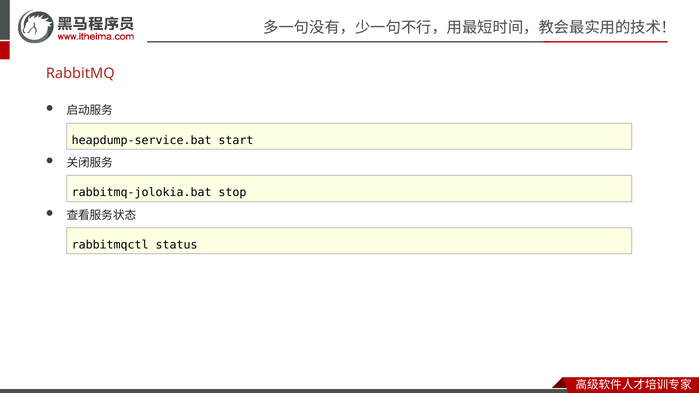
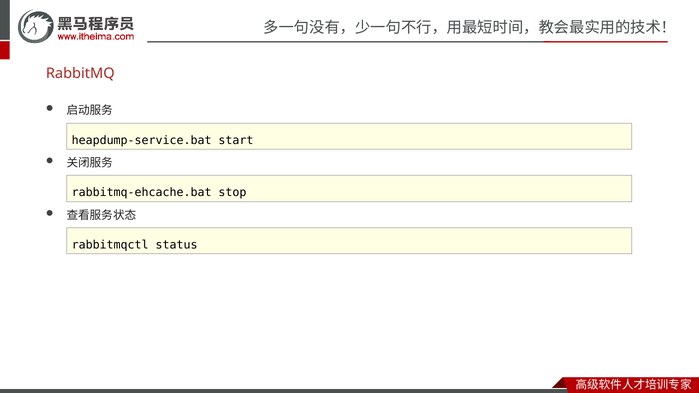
rabbitmq-jolokia.bat: rabbitmq-jolokia.bat -> rabbitmq-ehcache.bat (142, 193)
